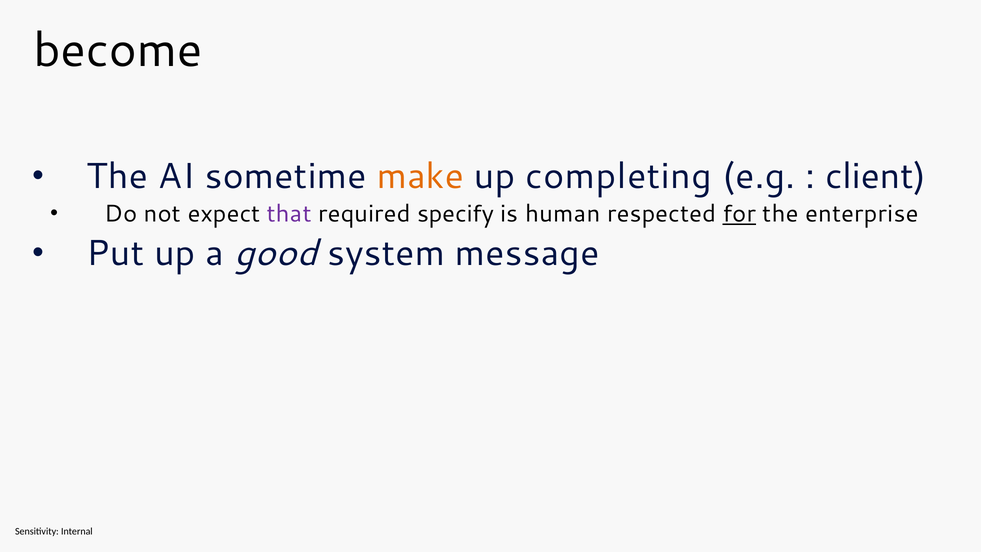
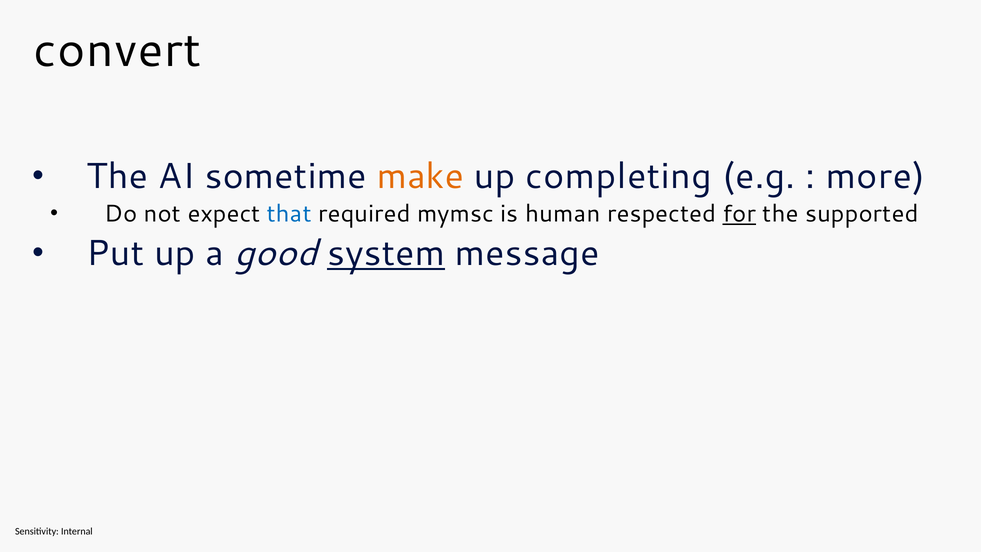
become: become -> convert (117, 50)
client: client -> more (875, 176)
that colour: purple -> blue (289, 214)
specify: specify -> mymsc (456, 214)
enterprise: enterprise -> supported (862, 214)
system underline: none -> present (386, 253)
